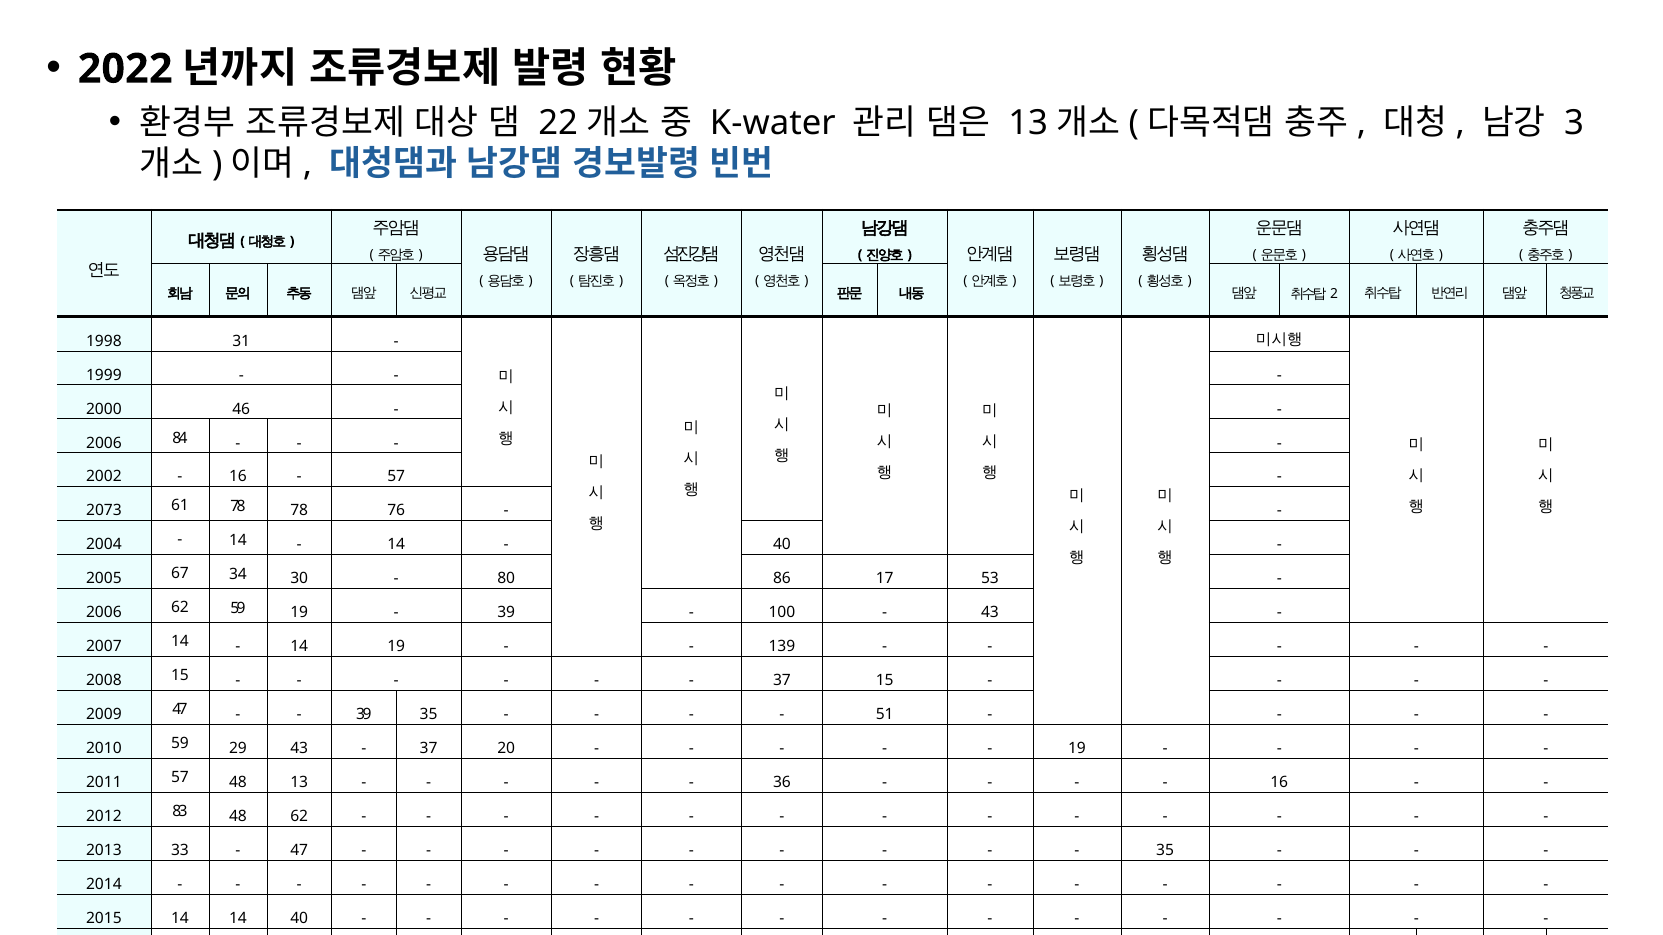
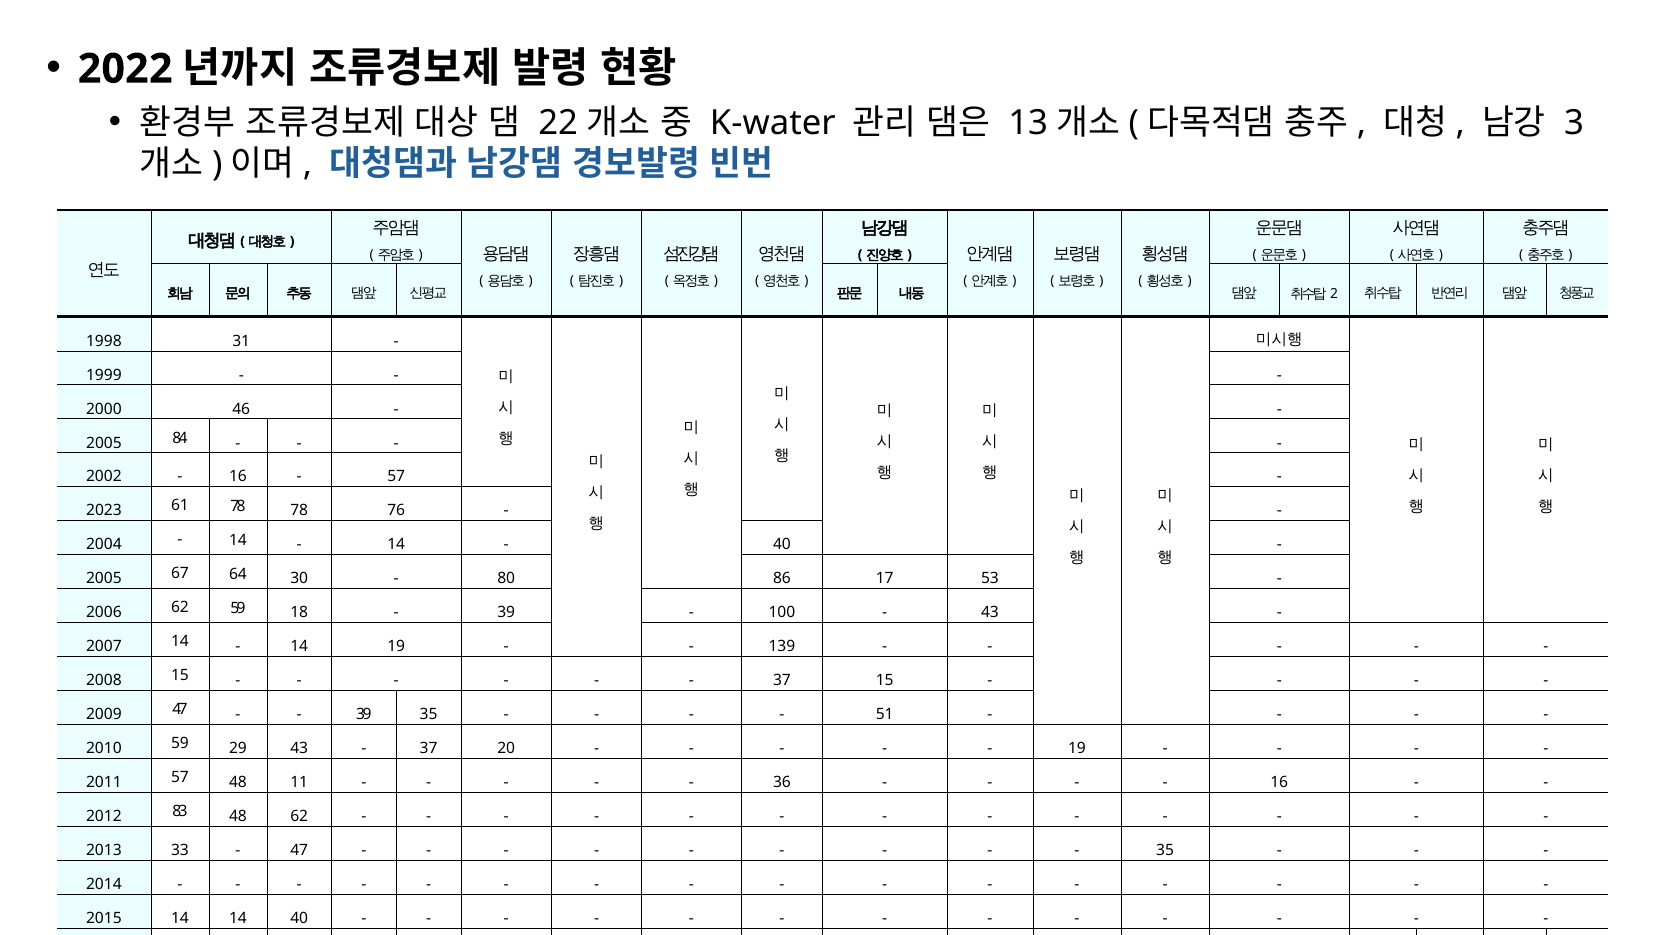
2006: 2006 -> 2005 (104, 443)
2073: 2073 -> 2023 (104, 511)
67 34: 34 -> 64 (238, 575)
59 19: 19 -> 18 (299, 613)
48 13: 13 -> 11 (299, 783)
